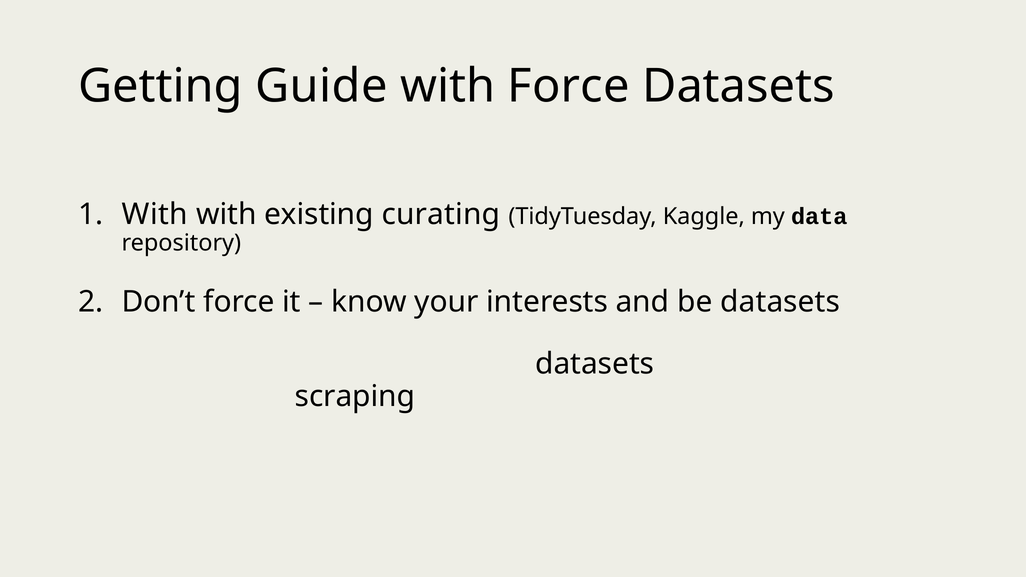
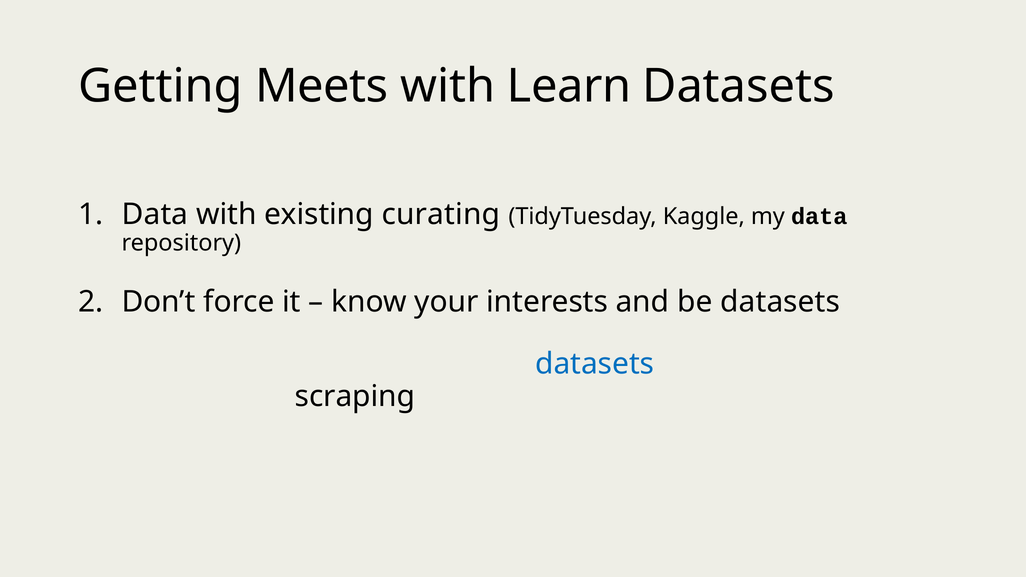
Guide: Guide -> Meets (322, 86)
with Force: Force -> Learn (569, 86)
With: With -> Data (155, 214)
datasets colour: black -> blue (595, 364)
